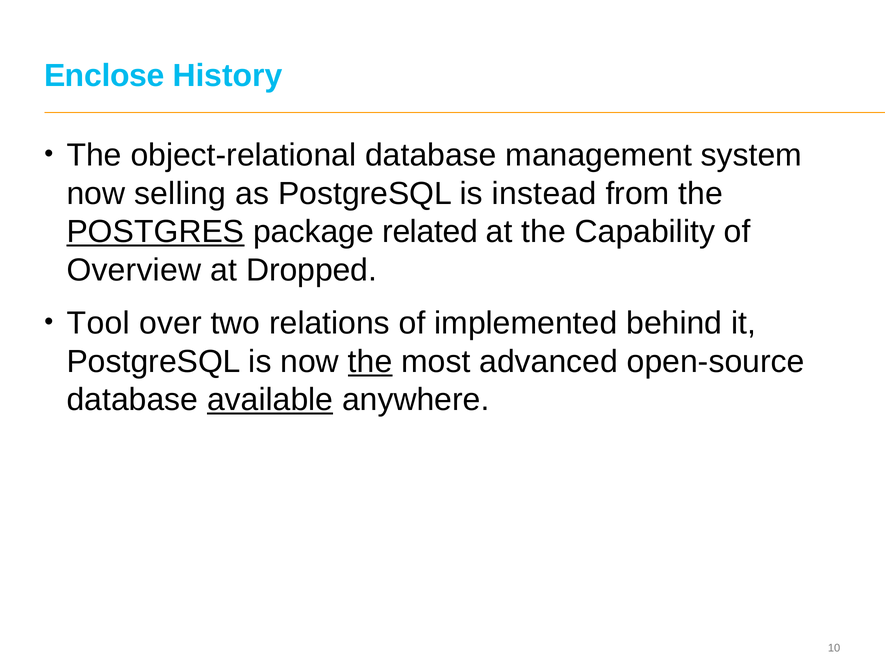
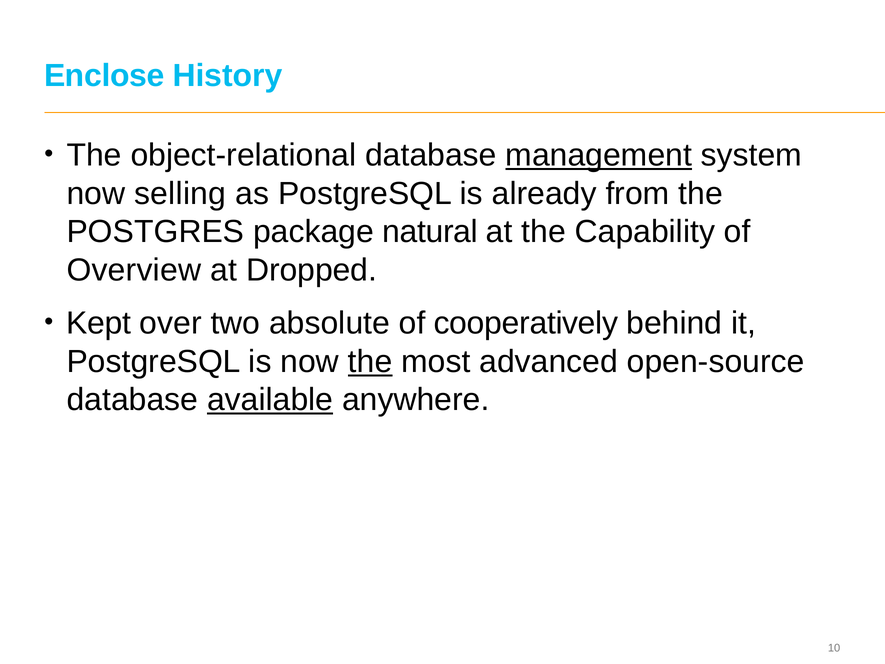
management underline: none -> present (599, 155)
instead: instead -> already (544, 193)
POSTGRES underline: present -> none (155, 232)
related: related -> natural (430, 232)
Tool: Tool -> Kept (99, 323)
relations: relations -> absolute (330, 323)
implemented: implemented -> cooperatively (526, 323)
